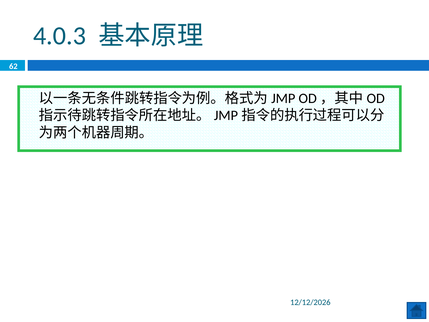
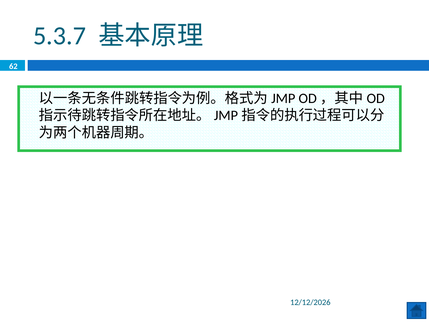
4.0.3: 4.0.3 -> 5.3.7 (60, 36)
